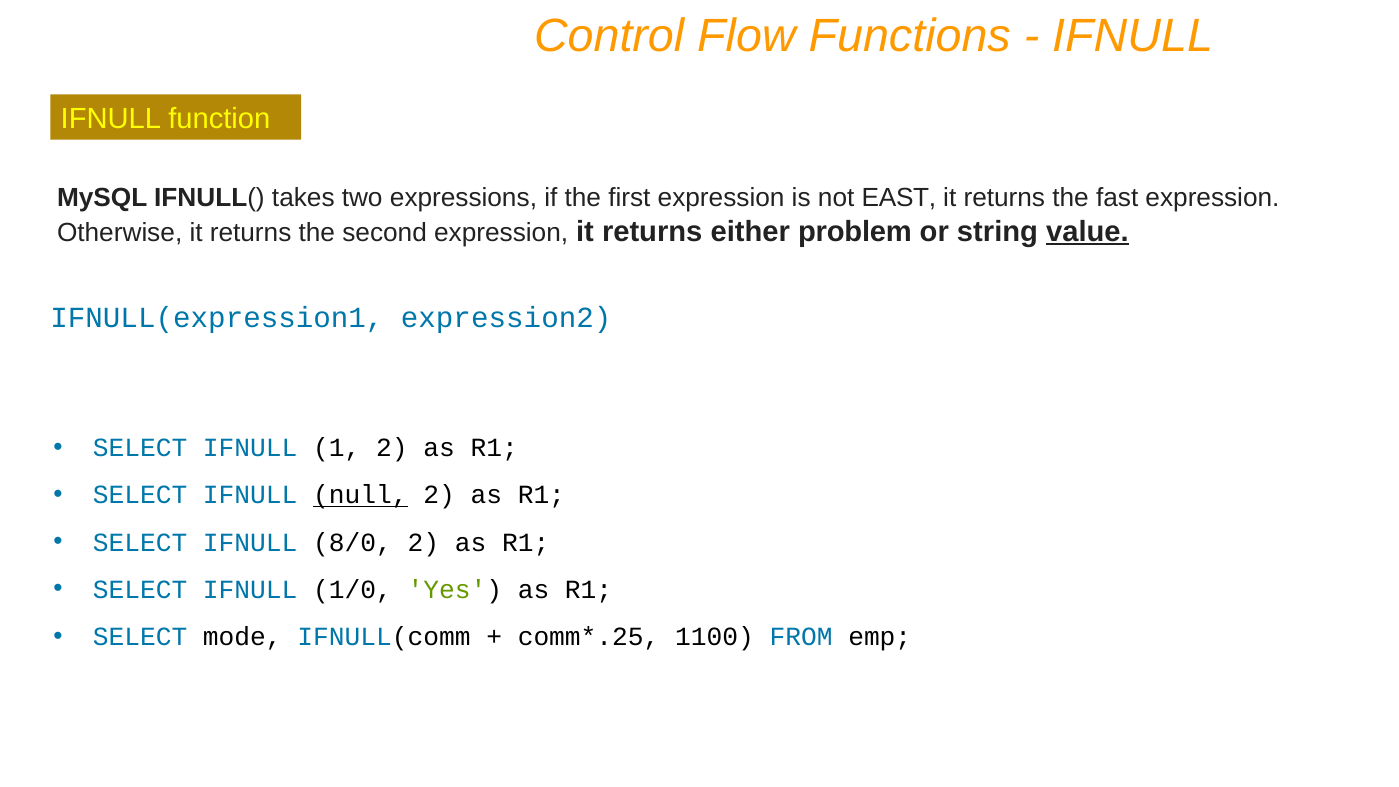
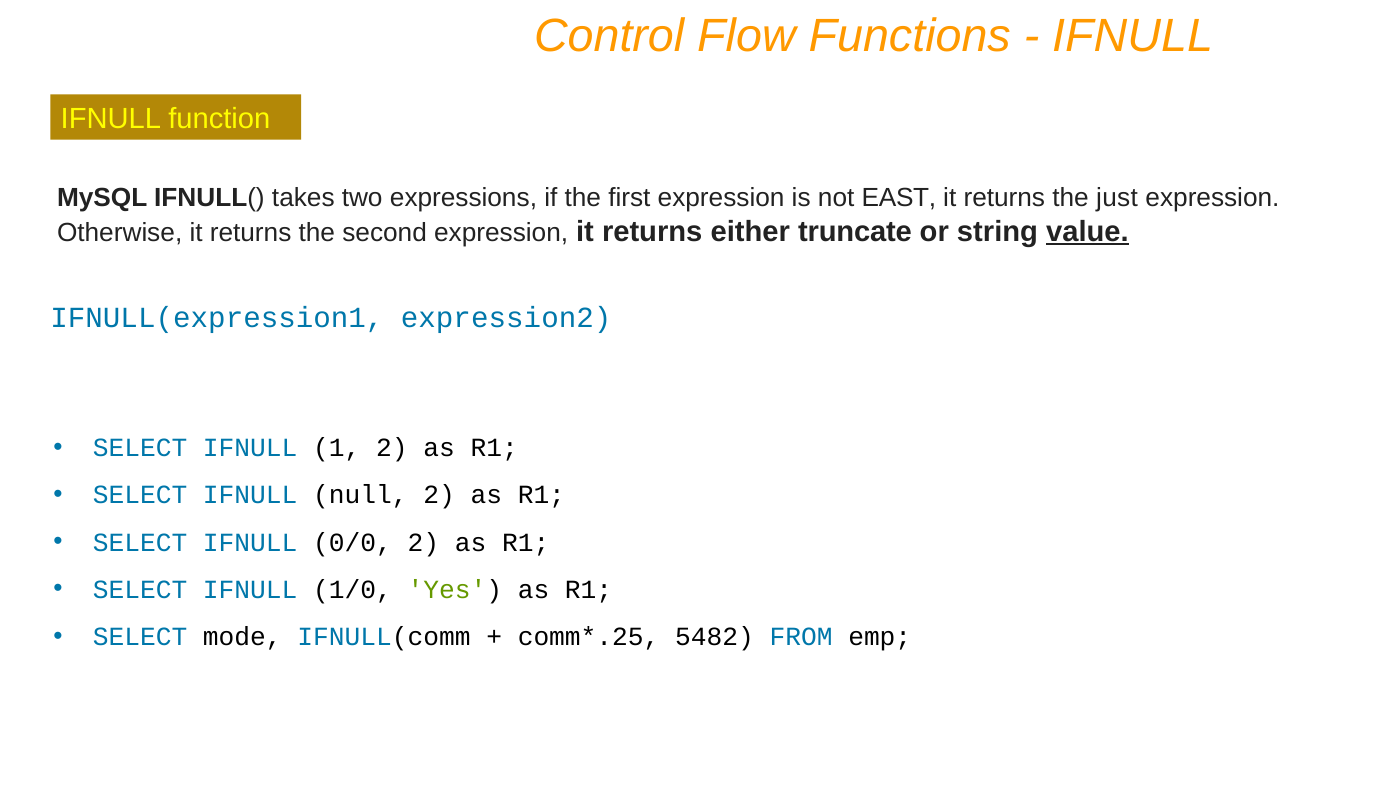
fast: fast -> just (1117, 198)
problem: problem -> truncate (855, 231)
null underline: present -> none (360, 495)
8/0: 8/0 -> 0/0 (353, 542)
1100: 1100 -> 5482 (714, 637)
